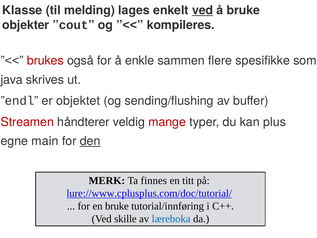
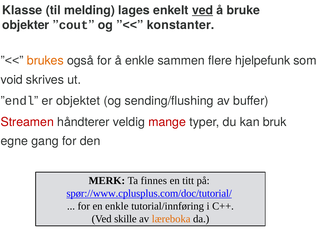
kompileres: kompileres -> konstanter (181, 25)
brukes colour: red -> orange (45, 61)
spesifikke: spesifikke -> hjelpefunk (263, 61)
java: java -> void (12, 80)
plus: plus -> bruk (275, 122)
main: main -> gang (45, 141)
den underline: present -> none (90, 141)
lure://www.cplusplus.com/doc/tutorial/: lure://www.cplusplus.com/doc/tutorial/ -> spør://www.cplusplus.com/doc/tutorial/ (149, 193)
en bruke: bruke -> enkle (117, 206)
læreboka colour: blue -> orange (171, 219)
